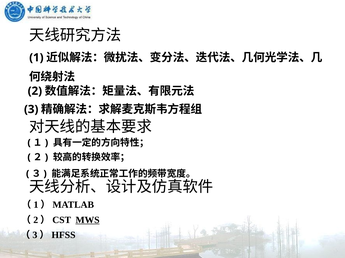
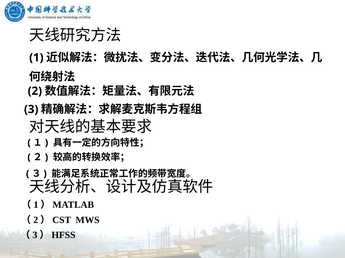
MWS underline: present -> none (88, 221)
